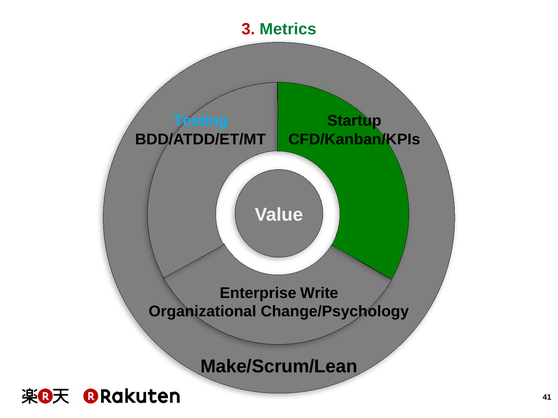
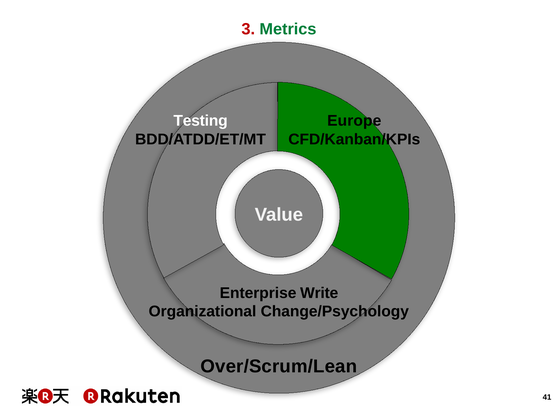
Testing colour: light blue -> white (201, 121)
Startup: Startup -> Europe (354, 121)
Make/Scrum/Lean: Make/Scrum/Lean -> Over/Scrum/Lean (279, 367)
